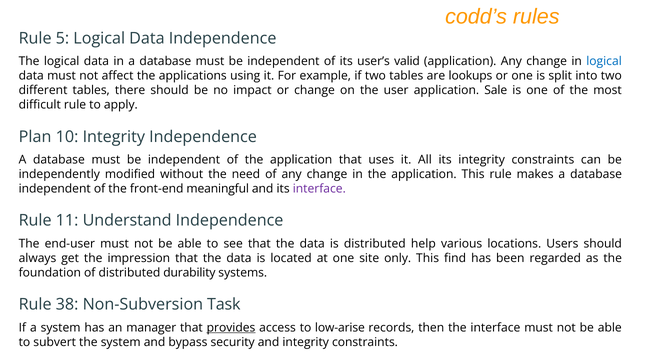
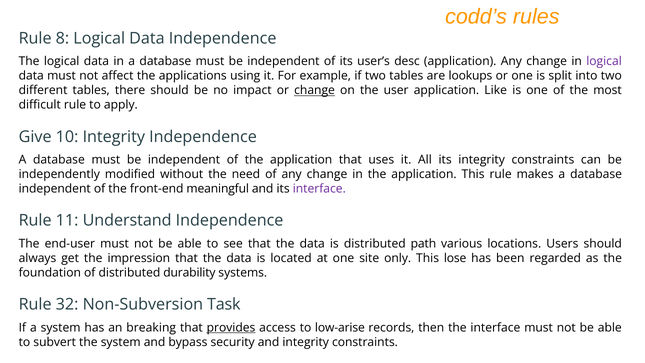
5: 5 -> 8 (62, 38)
valid: valid -> desc (407, 61)
logical colour: blue -> purple (604, 61)
change underline: none -> present (315, 90)
Sale: Sale -> Like (496, 90)
Plan: Plan -> Give (35, 137)
help: help -> path (423, 244)
find: find -> lose (455, 258)
38: 38 -> 32 (67, 304)
manager: manager -> breaking (151, 327)
